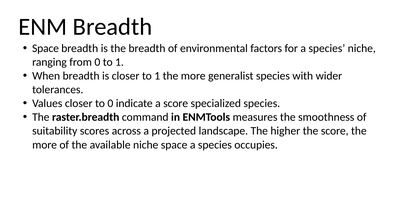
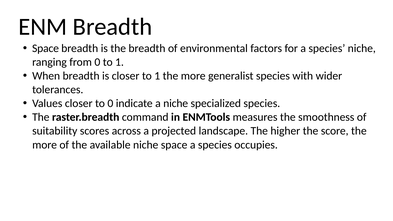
a score: score -> niche (176, 103)
